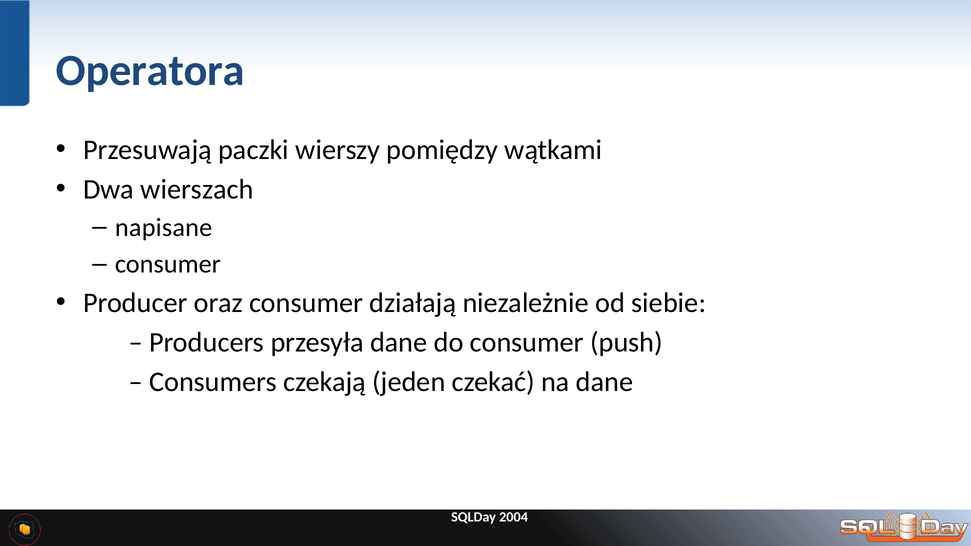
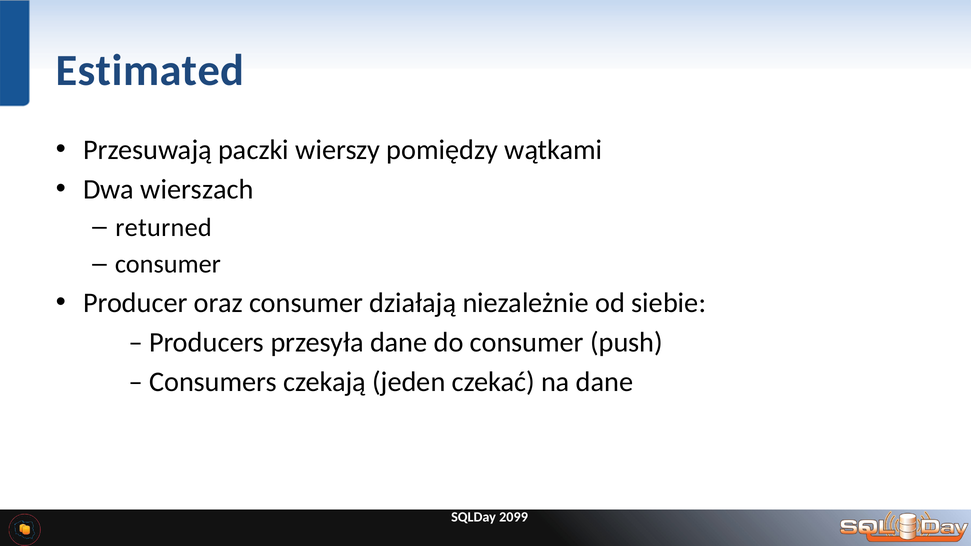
Operatora: Operatora -> Estimated (150, 70)
napisane: napisane -> returned (164, 228)
2004: 2004 -> 2099 (514, 517)
